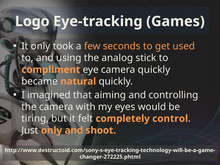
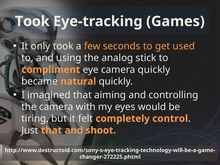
Logo: Logo -> Took (32, 21)
Just only: only -> that (51, 130)
